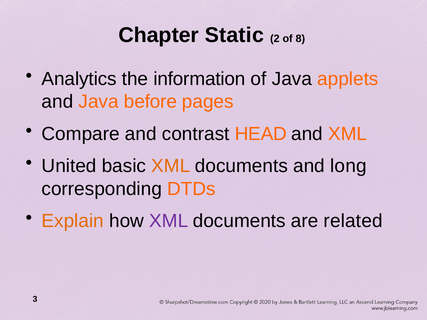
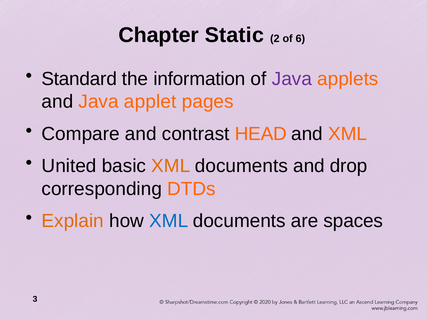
8: 8 -> 6 (300, 39)
Analytics: Analytics -> Standard (79, 79)
Java colour: black -> purple (292, 79)
before: before -> applet (150, 102)
long: long -> drop (349, 166)
XML colour: purple -> blue (169, 221)
related: related -> spaces (353, 221)
